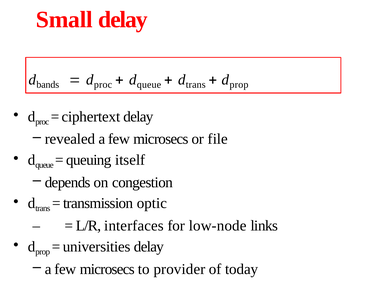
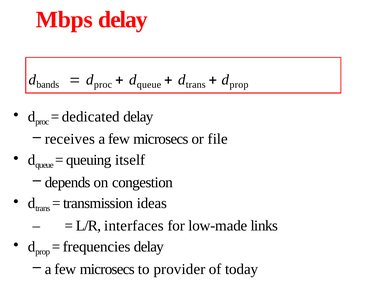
Small: Small -> Mbps (64, 20)
ciphertext: ciphertext -> dedicated (91, 117)
revealed: revealed -> receives (70, 139)
optic: optic -> ideas (152, 204)
low-node: low-node -> low-made (218, 226)
universities: universities -> frequencies (97, 247)
